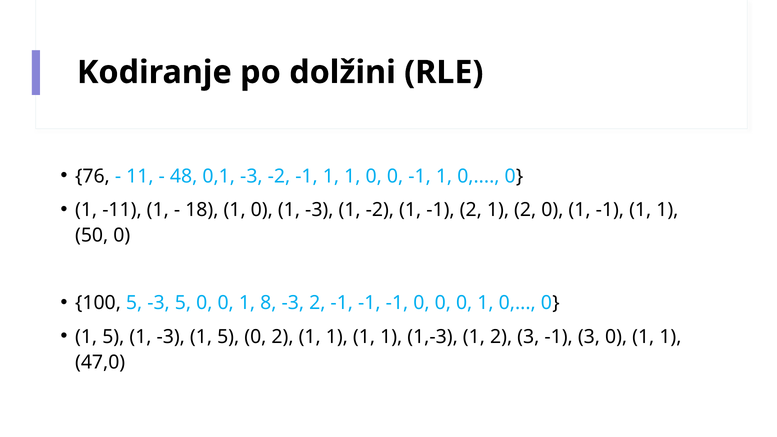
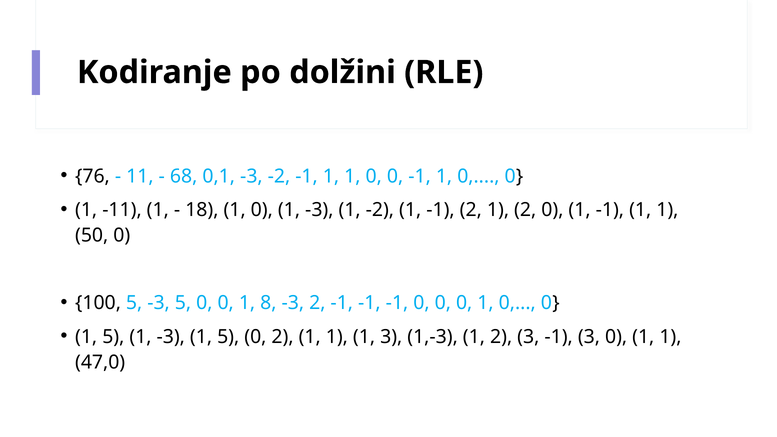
48: 48 -> 68 (184, 176)
1 1 1 1: 1 -> 3 (391, 337)
